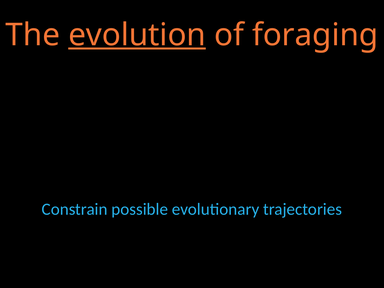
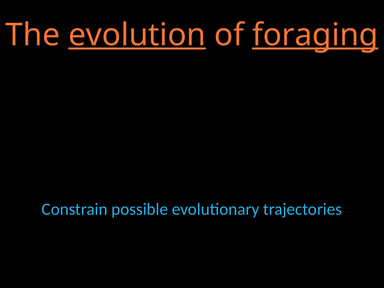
foraging underline: none -> present (315, 35)
